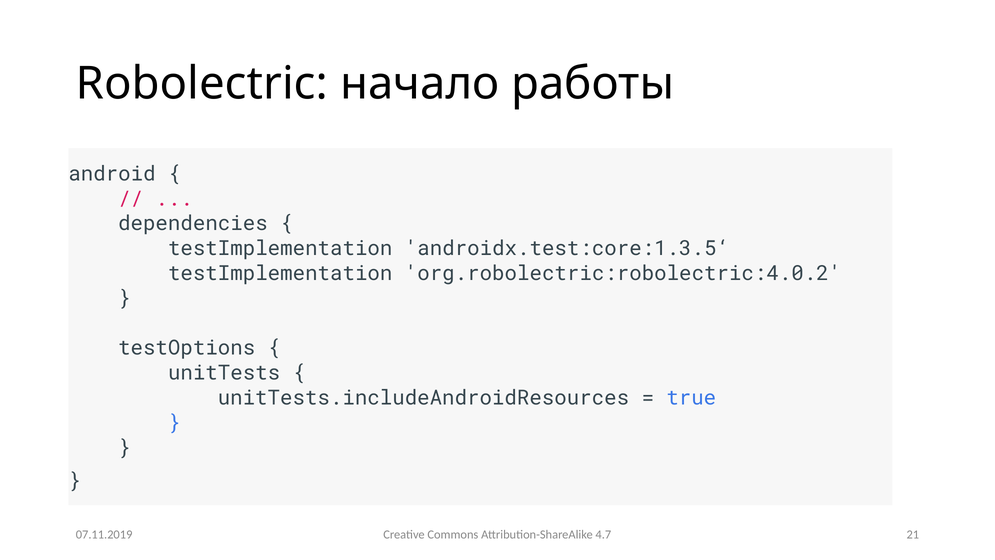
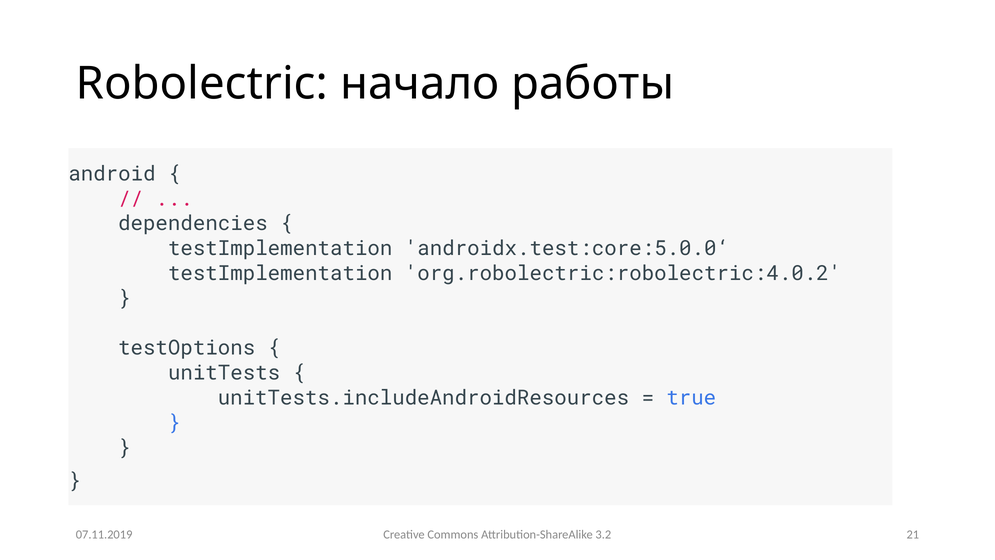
androidx.test:core:1.3.5‘: androidx.test:core:1.3.5‘ -> androidx.test:core:5.0.0‘ (567, 248)
4.7: 4.7 -> 3.2 (603, 534)
